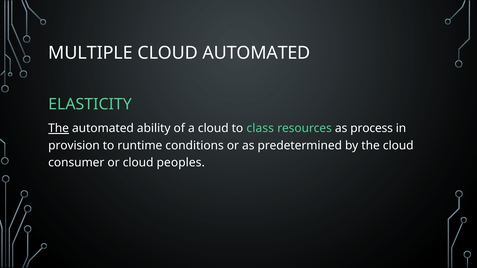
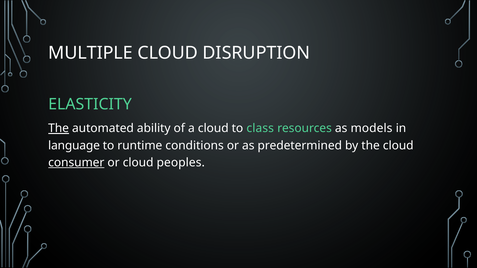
CLOUD AUTOMATED: AUTOMATED -> DISRUPTION (256, 53)
process: process -> models (372, 129)
provision: provision -> language (74, 146)
consumer underline: none -> present (76, 163)
